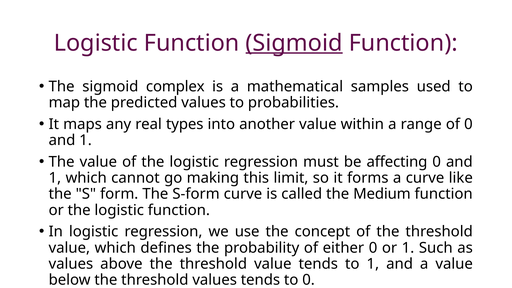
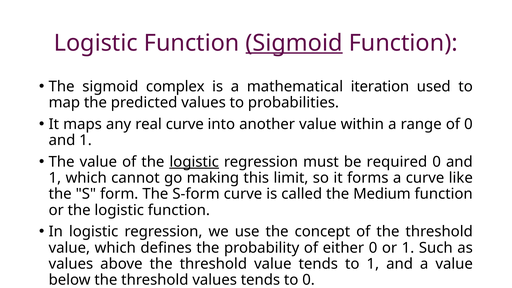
samples: samples -> iteration (380, 87)
real types: types -> curve (185, 124)
logistic underline: none -> present (194, 162)
affecting: affecting -> required (397, 162)
